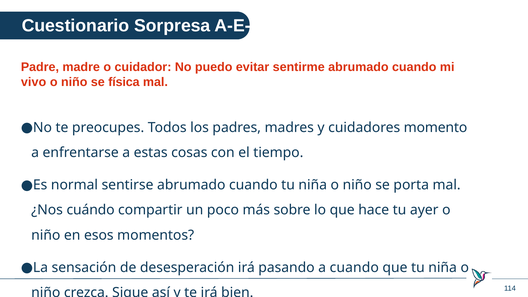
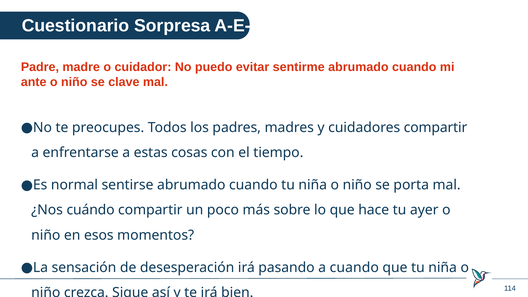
vivo: vivo -> ante (34, 82)
física: física -> clave (124, 82)
cuidadores momento: momento -> compartir (435, 127)
